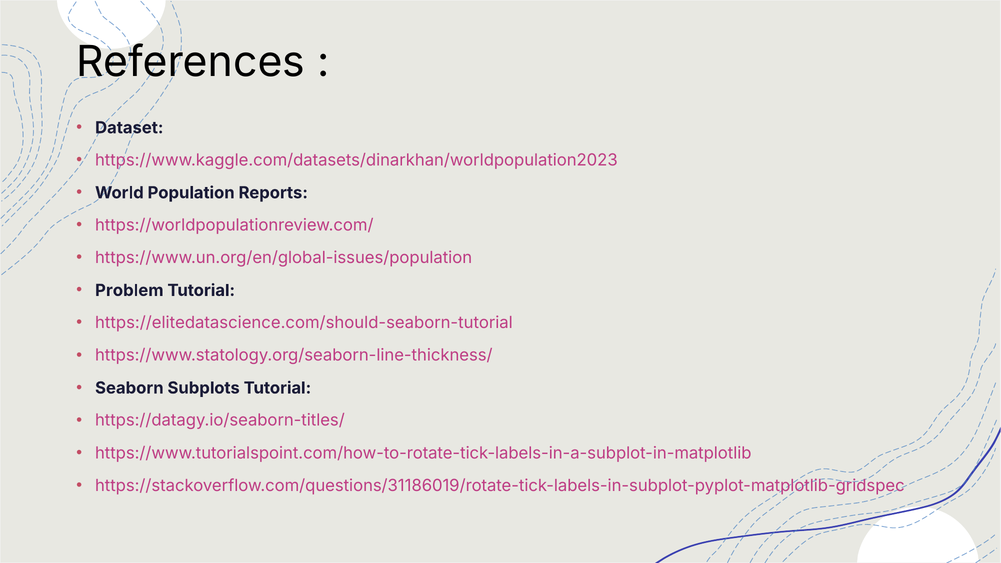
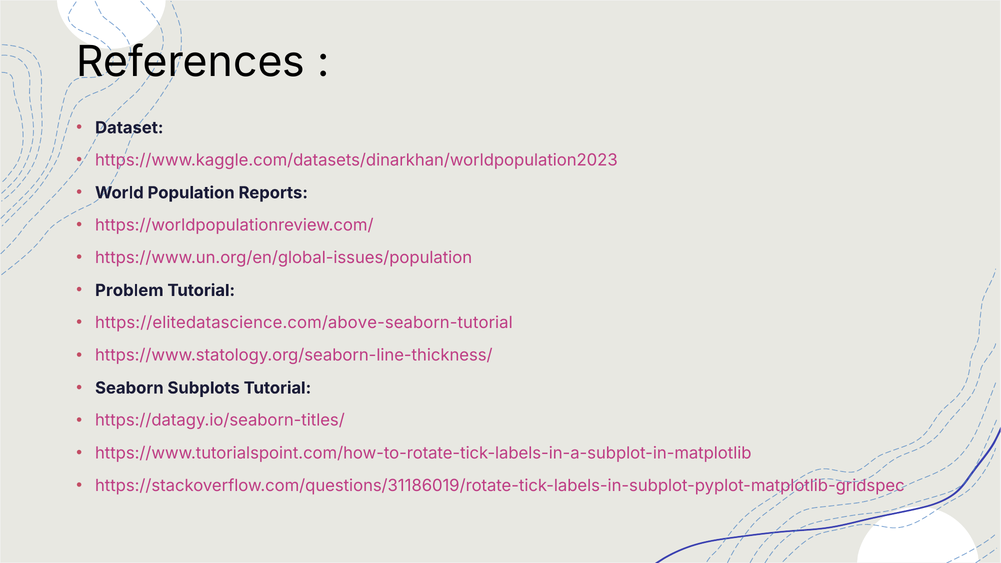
https://elitedatascience.com/should-seaborn-tutorial: https://elitedatascience.com/should-seaborn-tutorial -> https://elitedatascience.com/above-seaborn-tutorial (304, 323)
